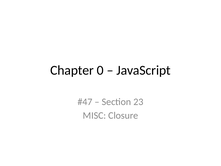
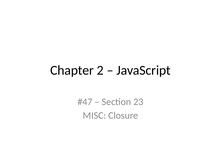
0: 0 -> 2 (100, 70)
